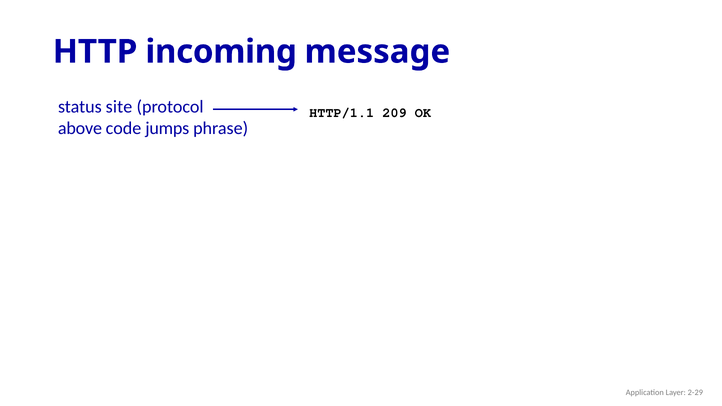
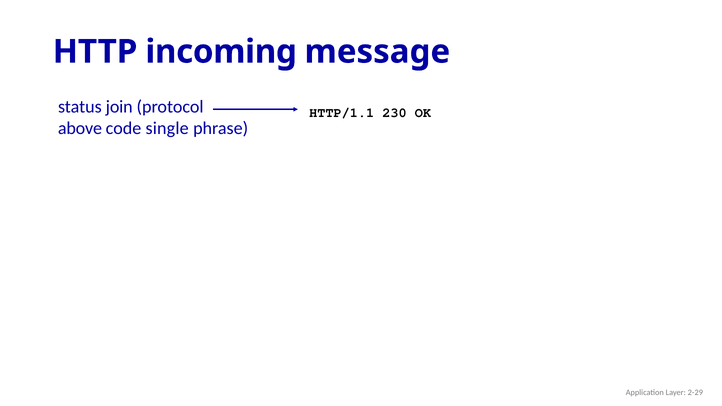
site: site -> join (119, 107)
209: 209 -> 230 (394, 113)
jumps: jumps -> single (167, 129)
